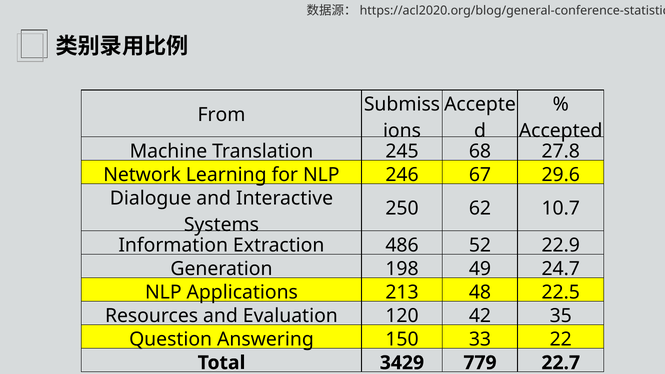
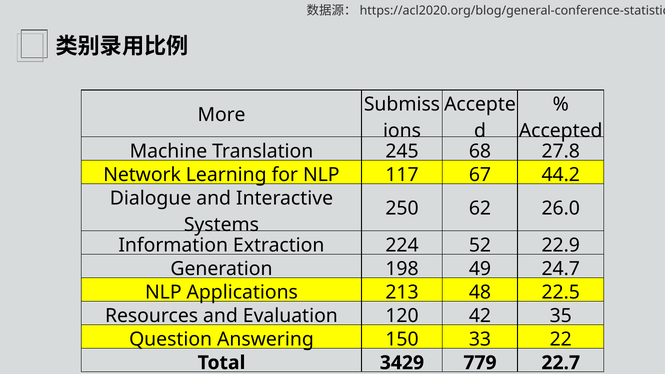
From: From -> More (222, 115)
246: 246 -> 117 (402, 175)
29.6: 29.6 -> 44.2 (561, 175)
10.7: 10.7 -> 26.0 (561, 209)
486: 486 -> 224 (402, 245)
